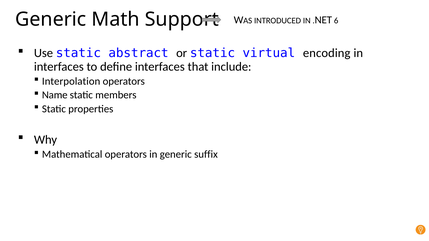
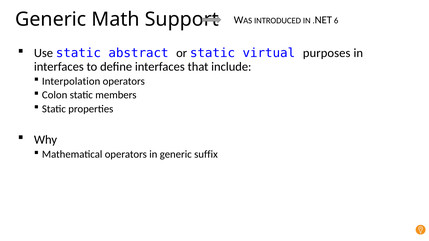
encoding: encoding -> purposes (327, 53)
Name: Name -> Colon (55, 95)
